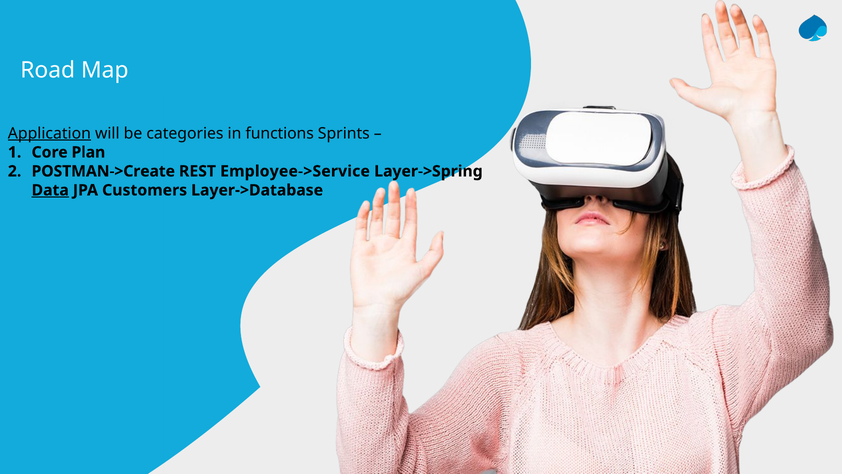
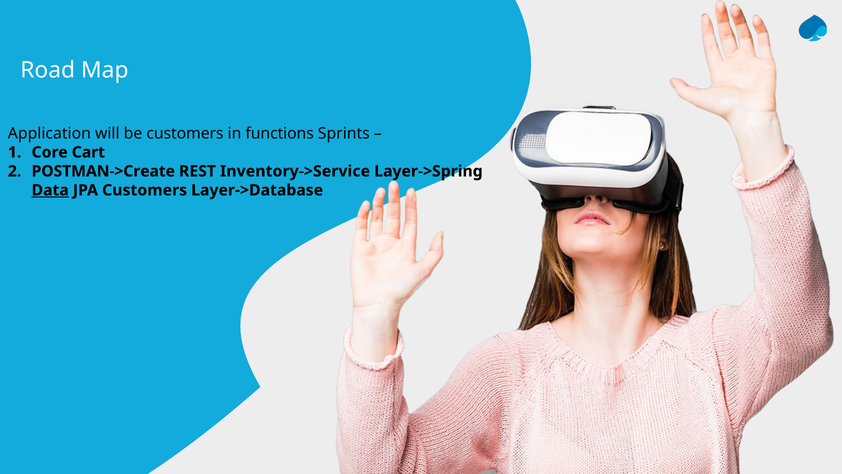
Application underline: present -> none (49, 133)
be categories: categories -> customers (185, 133)
Plan: Plan -> Cart (88, 152)
Employee->Service: Employee->Service -> Inventory->Service (295, 171)
